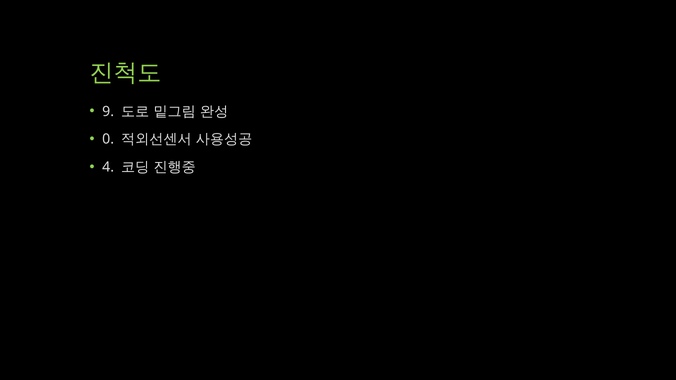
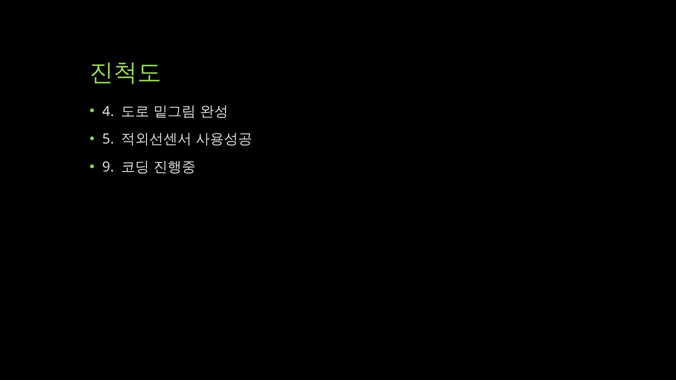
9: 9 -> 4 (108, 111)
0: 0 -> 5 (108, 139)
4: 4 -> 9 (108, 167)
